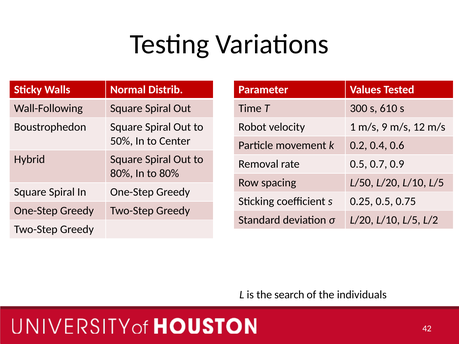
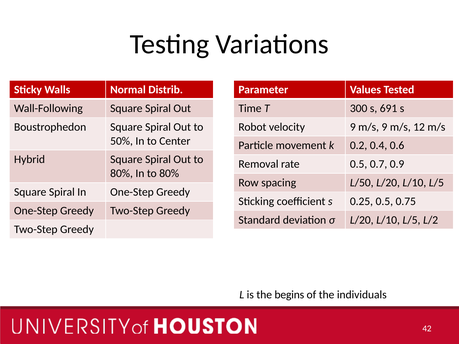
610: 610 -> 691 (389, 108)
velocity 1: 1 -> 9 (353, 127)
search: search -> begins (289, 295)
